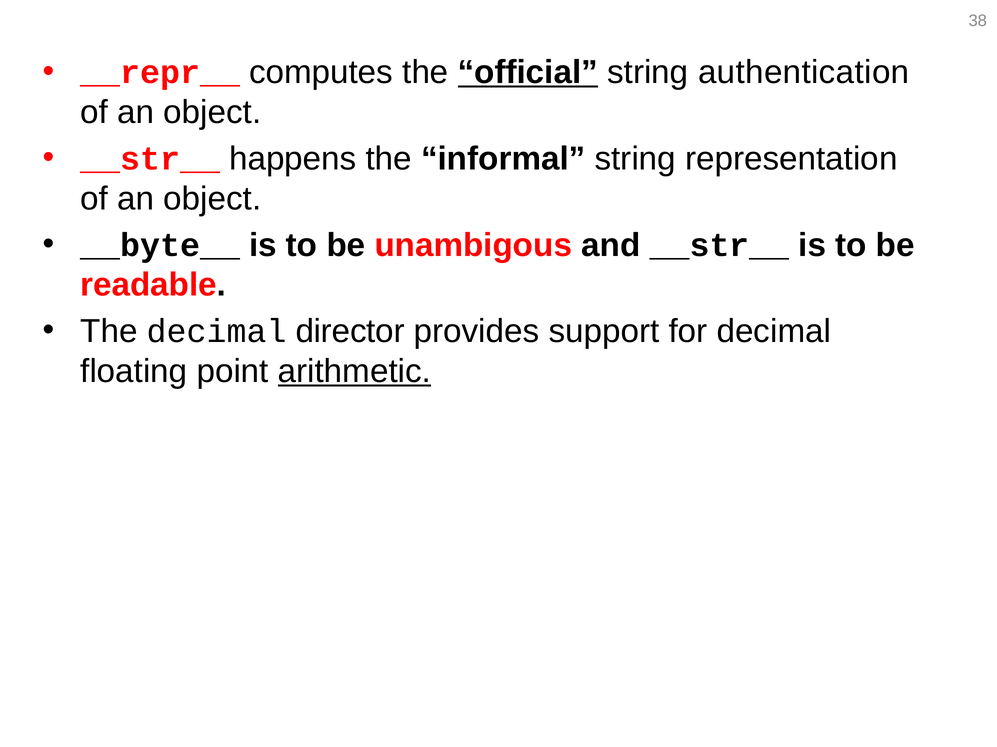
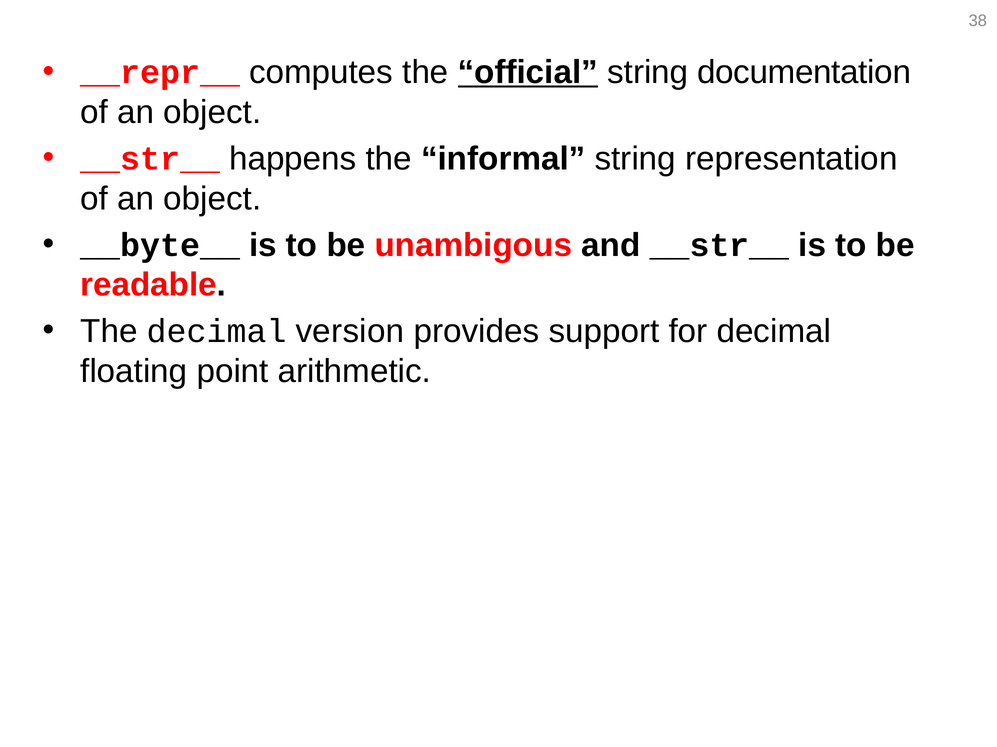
authentication: authentication -> documentation (804, 73)
director: director -> version (350, 332)
arithmetic underline: present -> none (354, 372)
